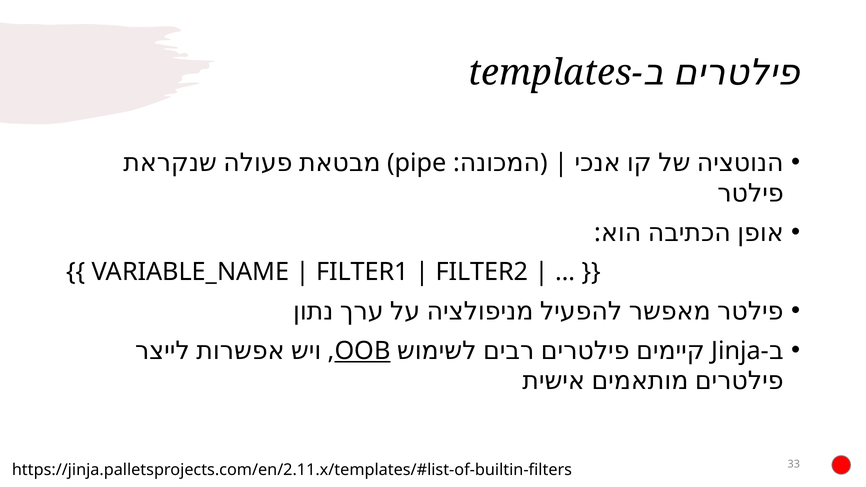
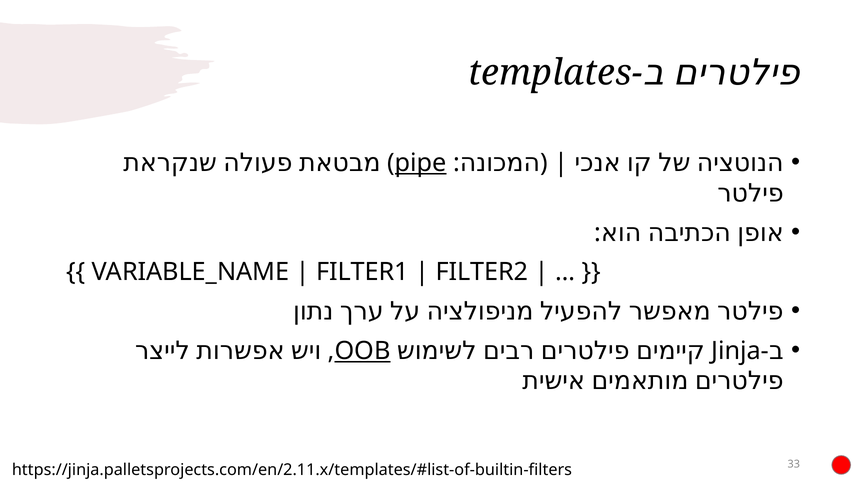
pipe underline: none -> present (421, 163)
